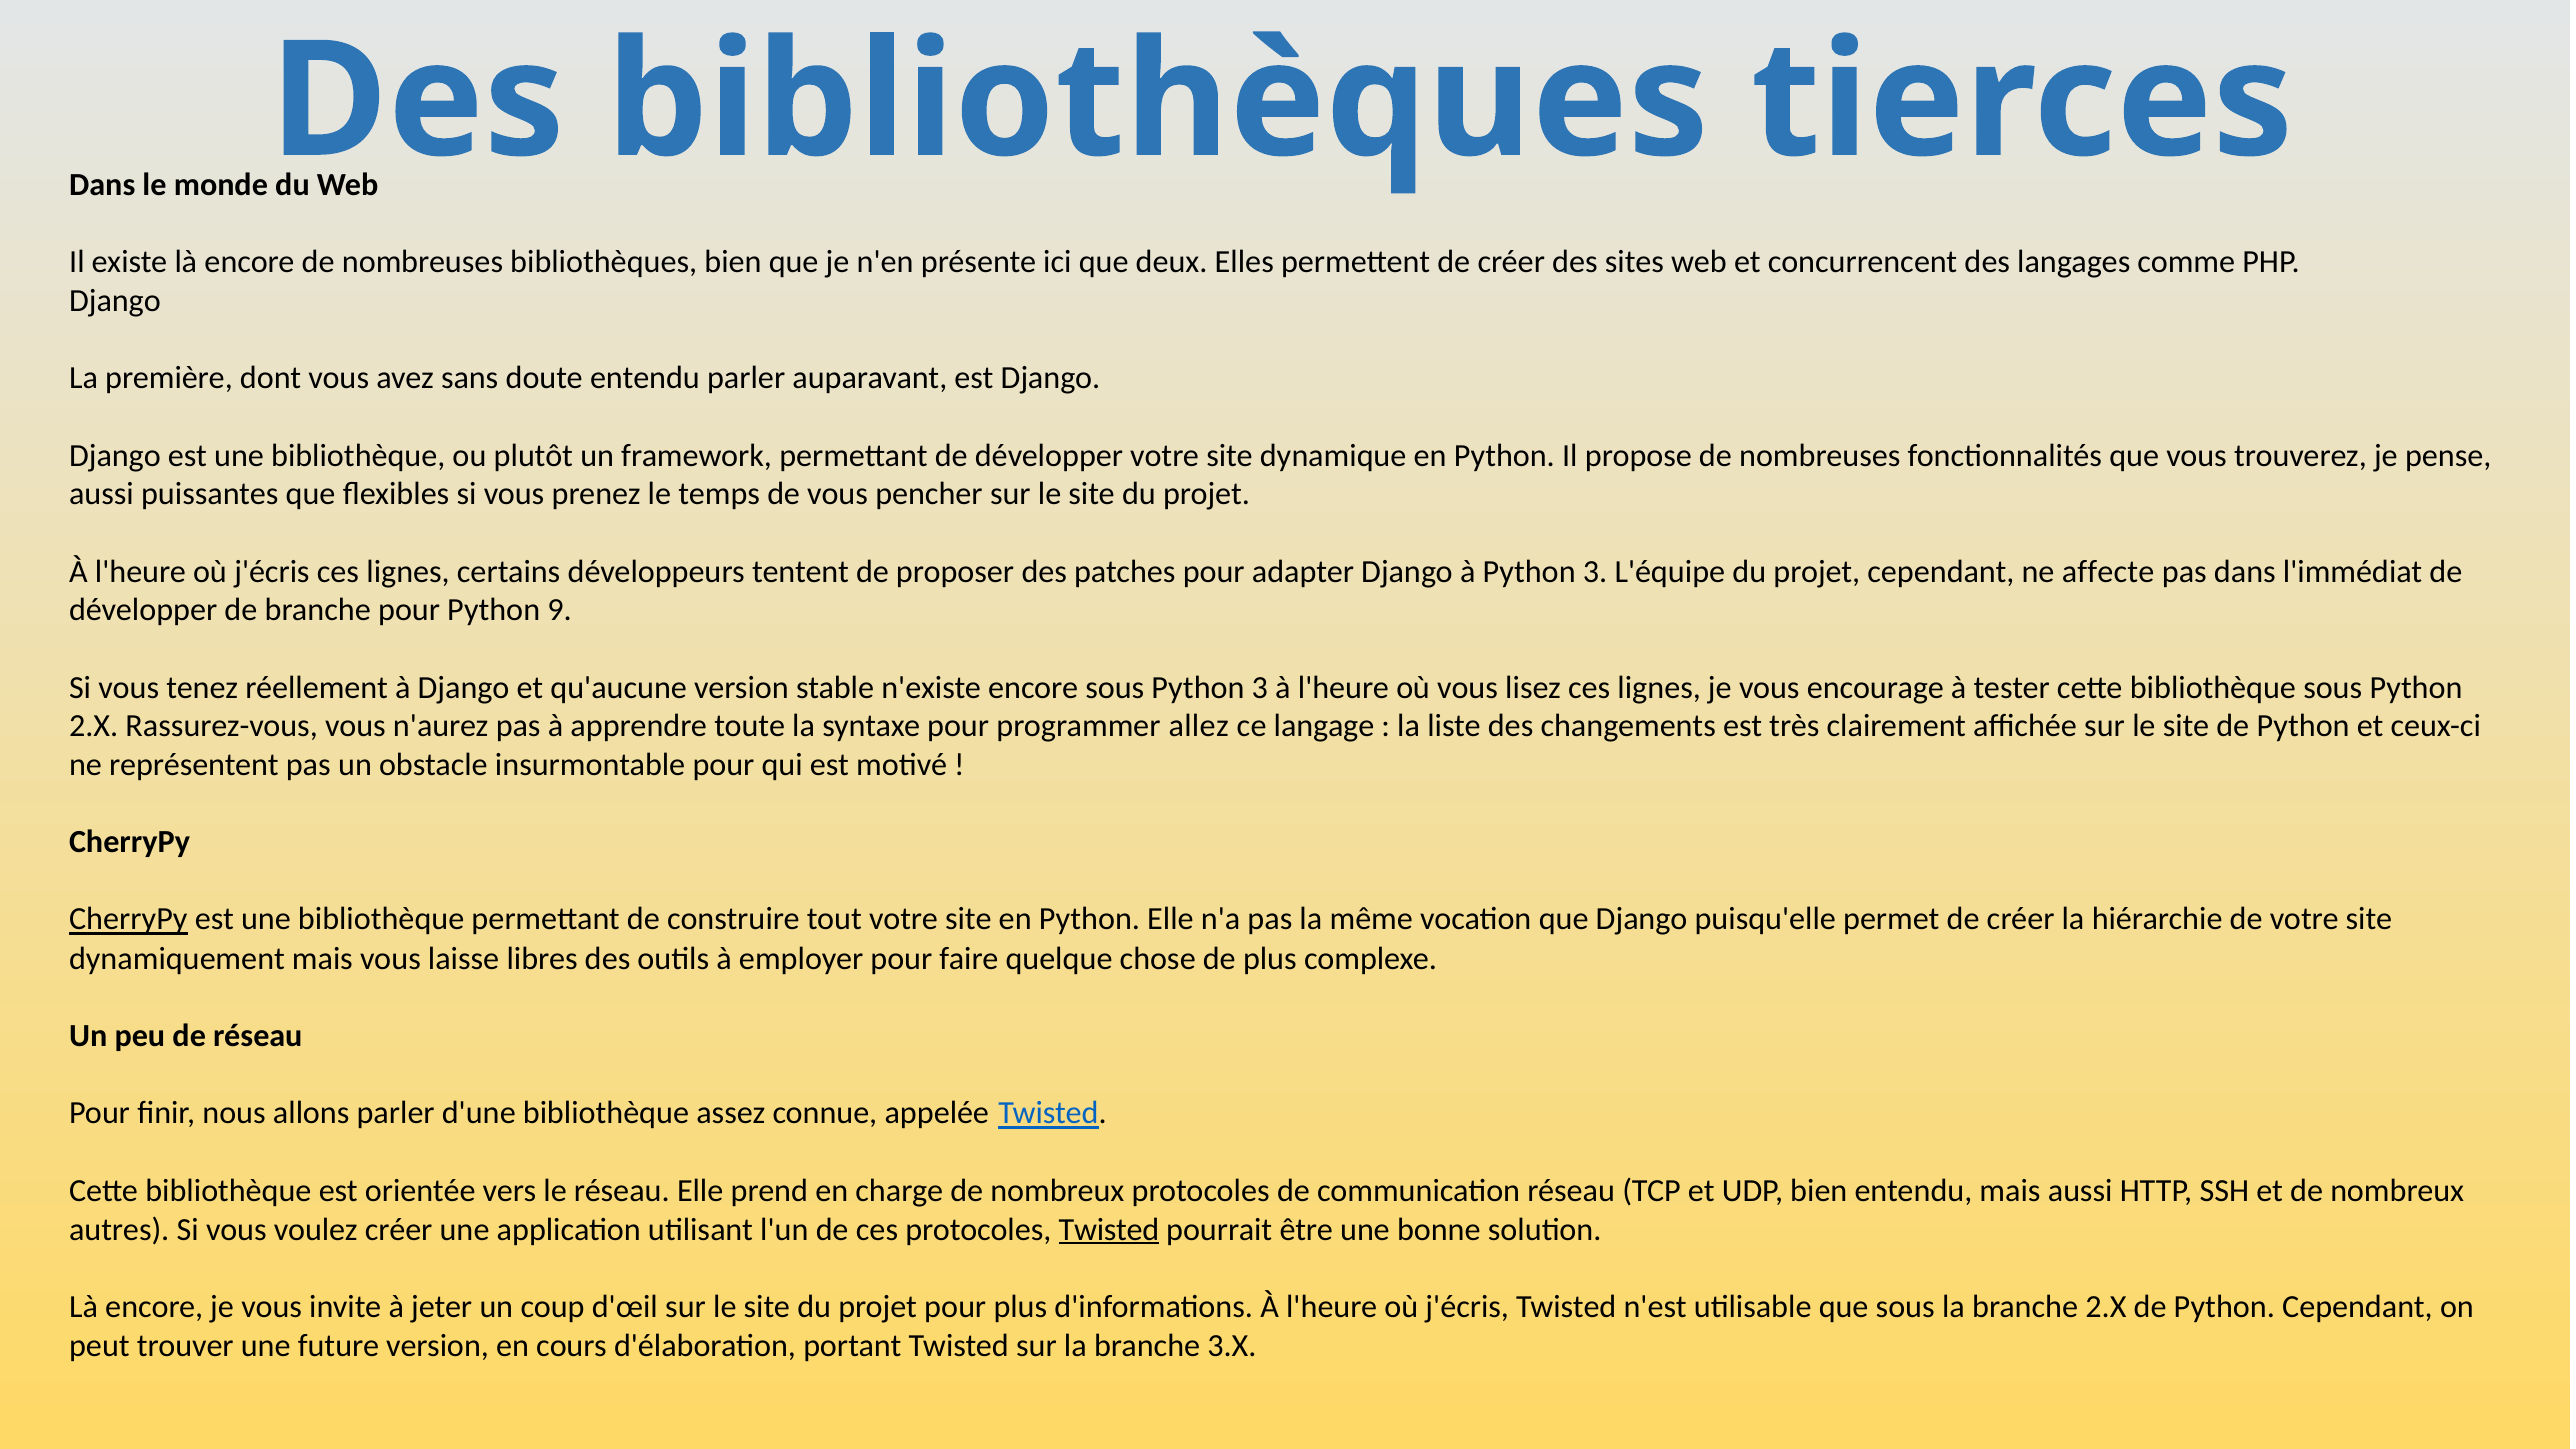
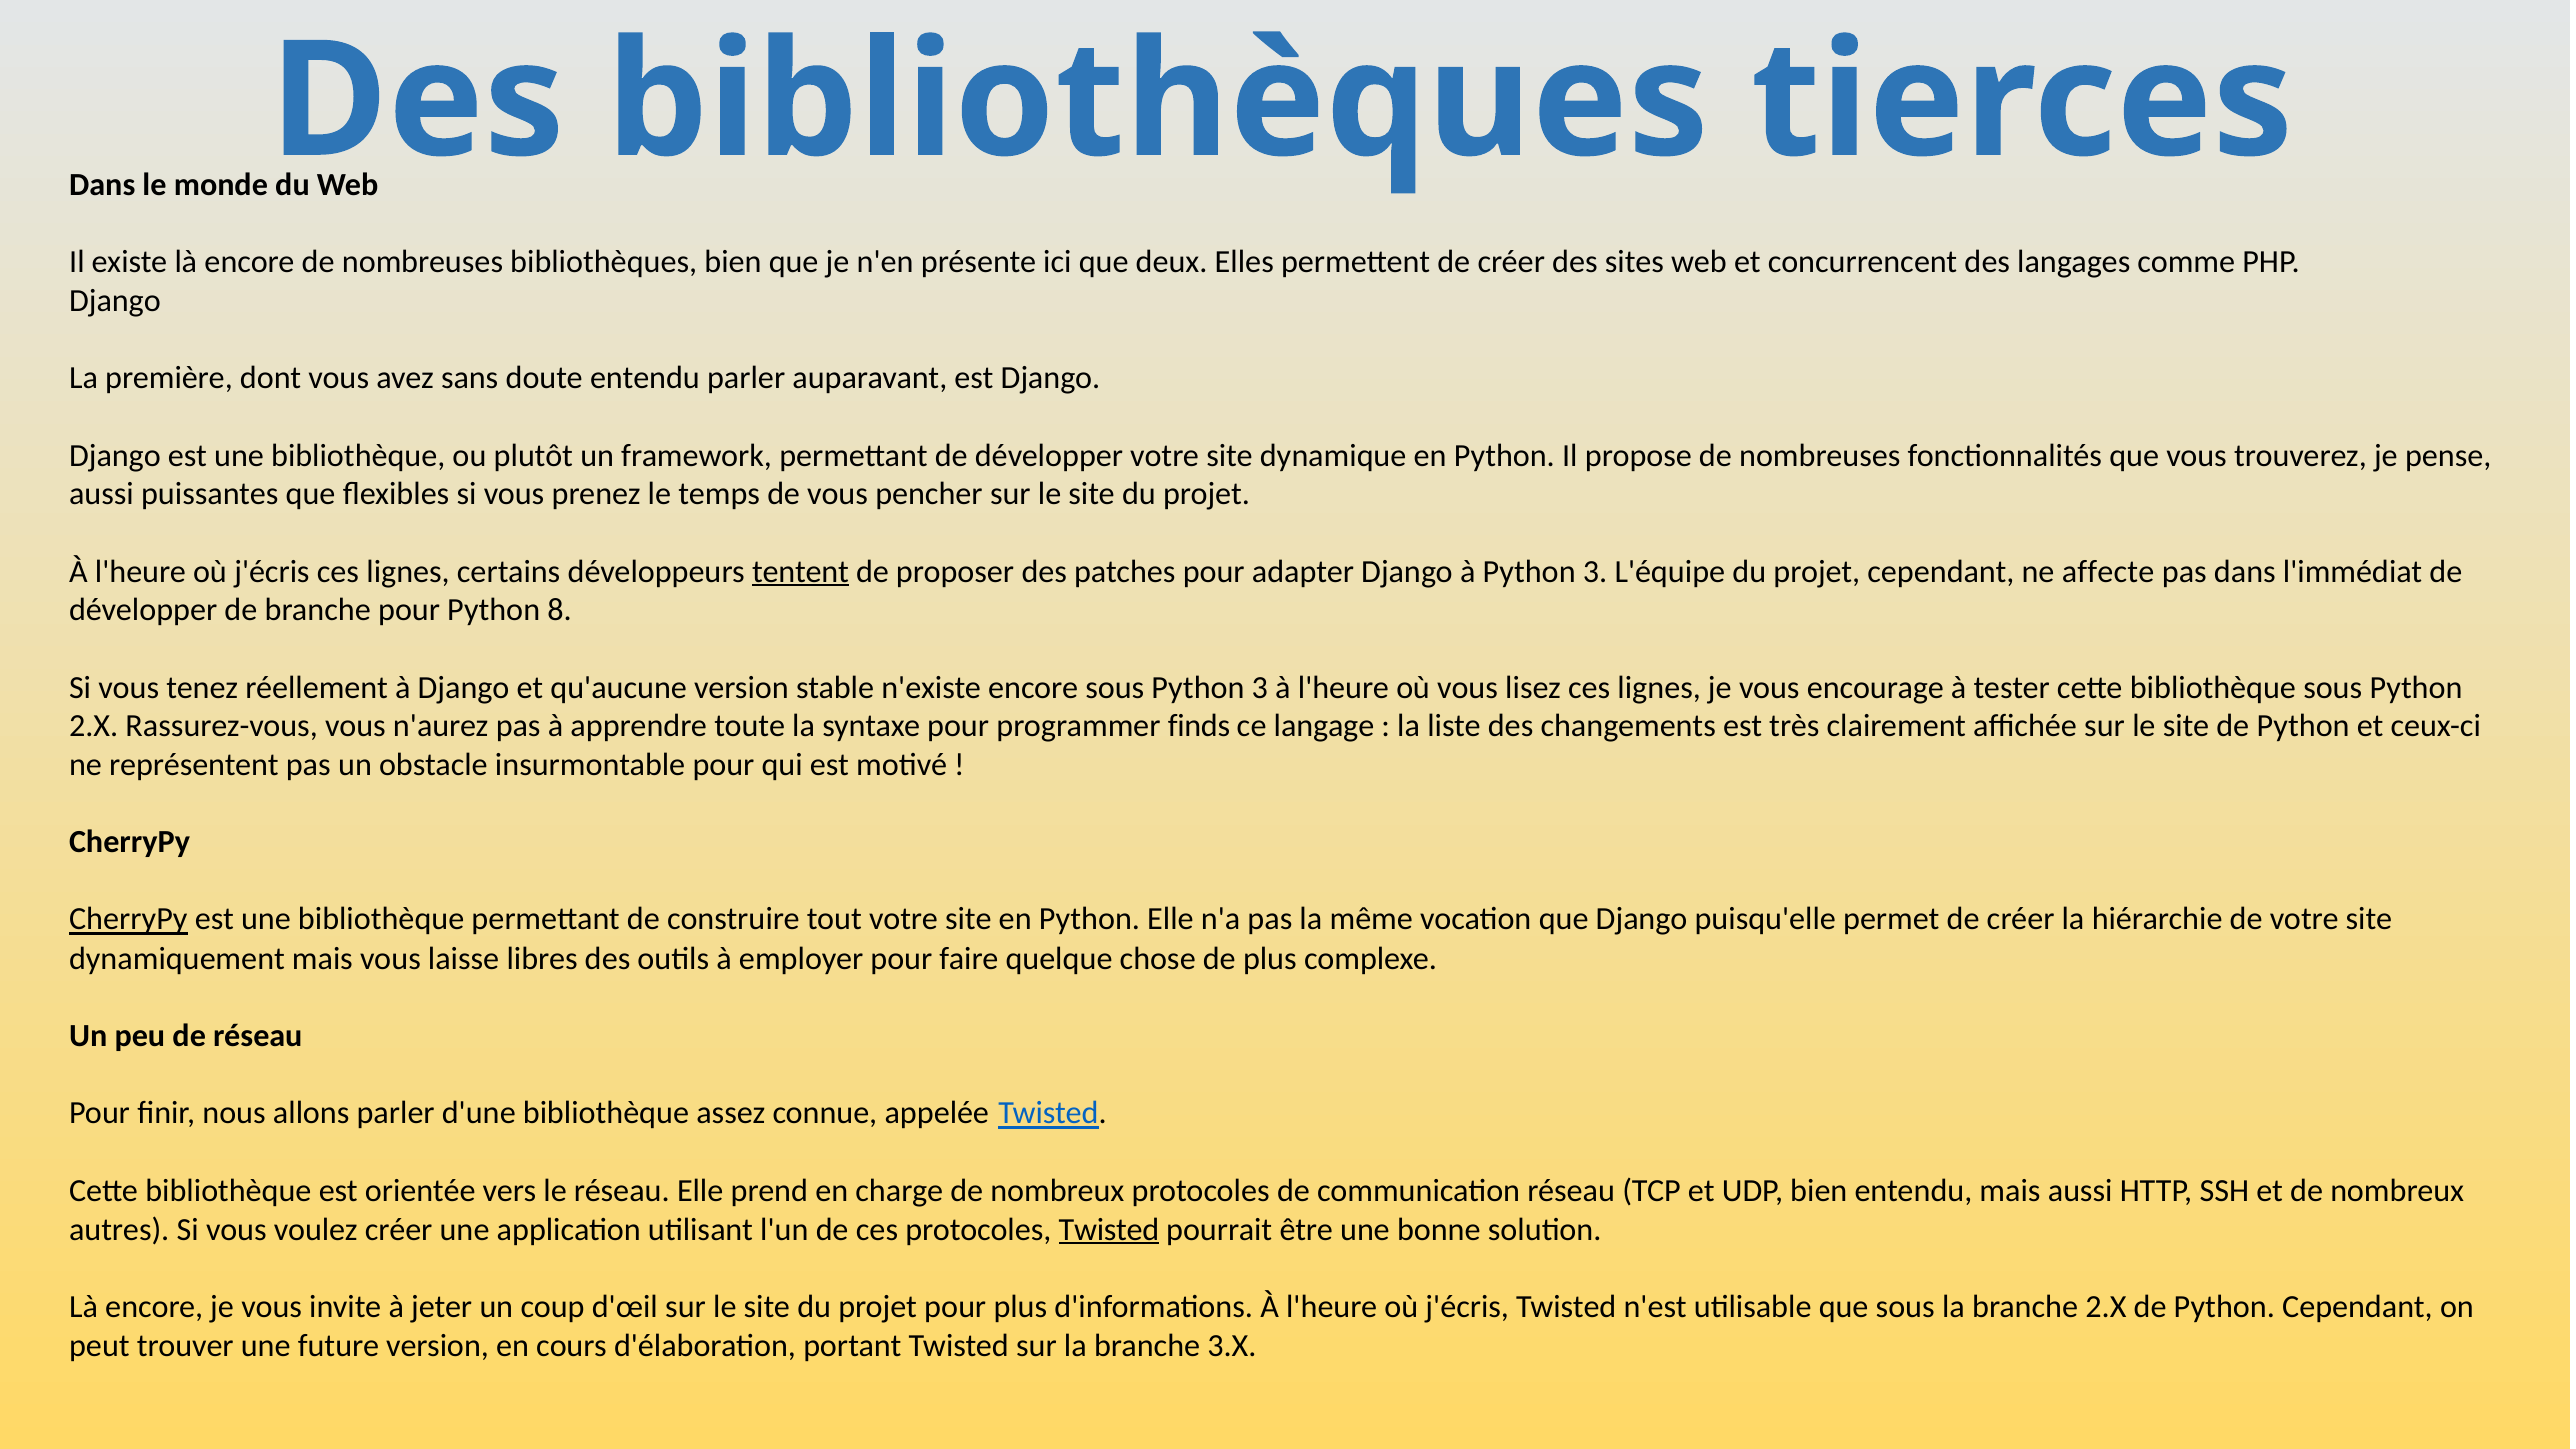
tentent underline: none -> present (800, 571)
9: 9 -> 8 (560, 610)
allez: allez -> finds (1199, 726)
